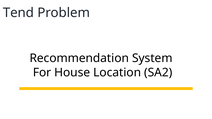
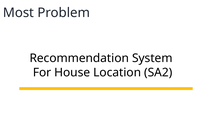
Tend: Tend -> Most (18, 13)
